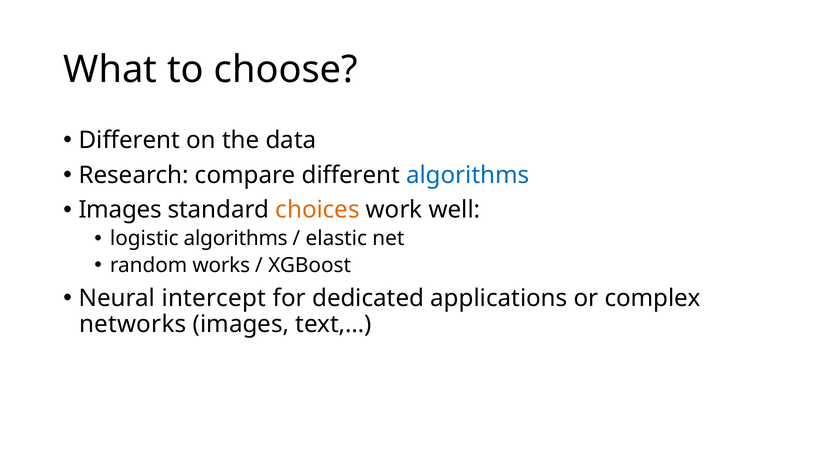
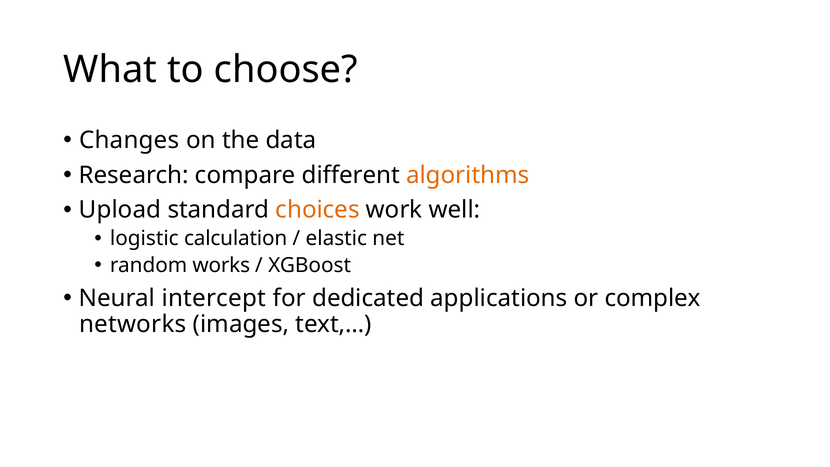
Different: Different -> Changes (129, 140)
algorithms colour: blue -> orange (468, 175)
Images: Images -> Upload (120, 210)
logistic algorithms: algorithms -> calculation (236, 239)
